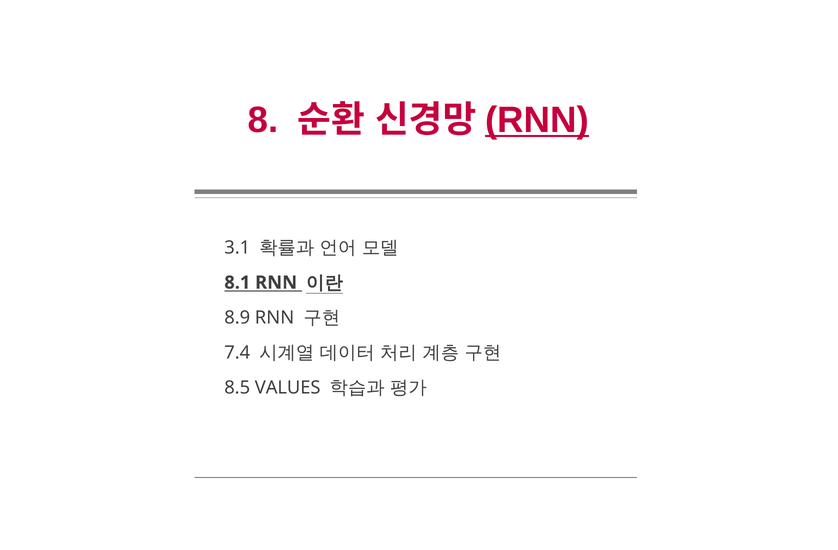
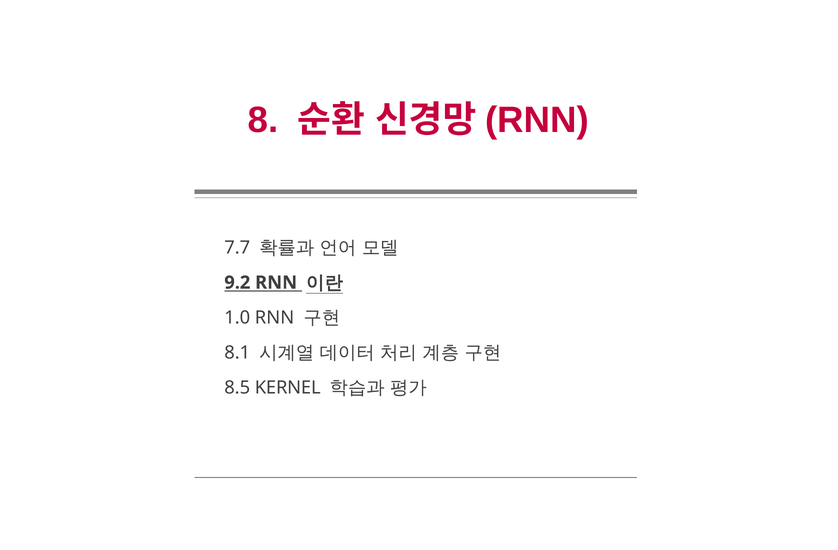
RNN underline: present -> none (537, 120)
3.1: 3.1 -> 7.7 (237, 248)
8.1: 8.1 -> 9.2 (237, 283)
8.9: 8.9 -> 1.0 (237, 318)
7.4: 7.4 -> 8.1 (237, 353)
VALUES: VALUES -> KERNEL (288, 388)
